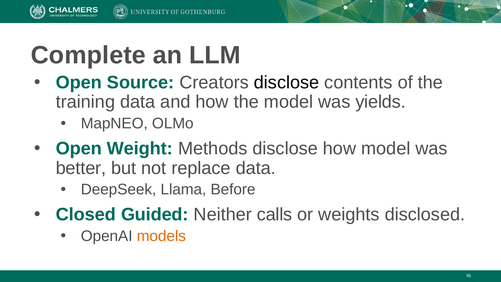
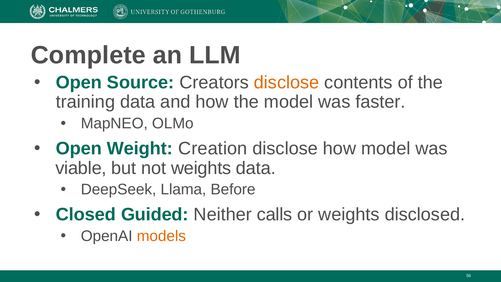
disclose colour: black -> orange (287, 82)
yields: yields -> faster (381, 102)
Methods: Methods -> Creation (213, 148)
better: better -> viable (81, 168)
not replace: replace -> weights (201, 168)
